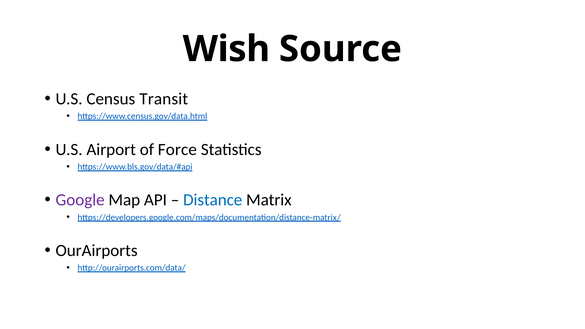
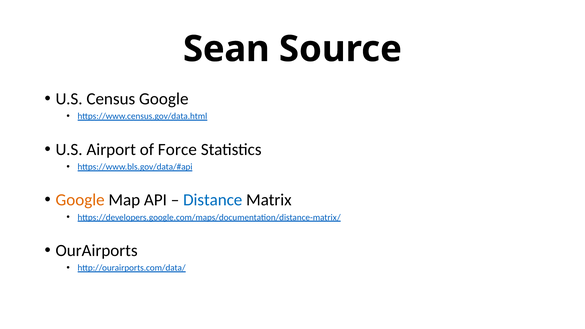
Wish: Wish -> Sean (226, 49)
Census Transit: Transit -> Google (164, 99)
Google colour: purple -> orange (80, 200)
